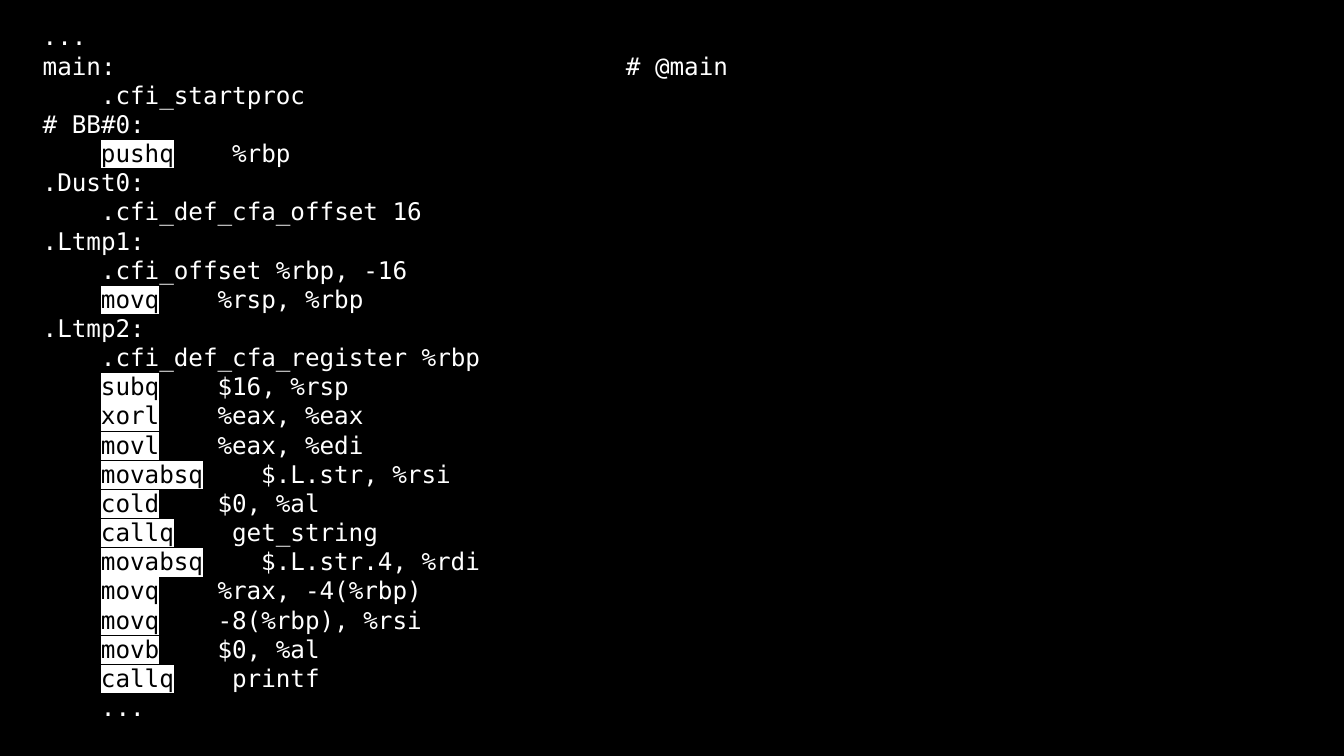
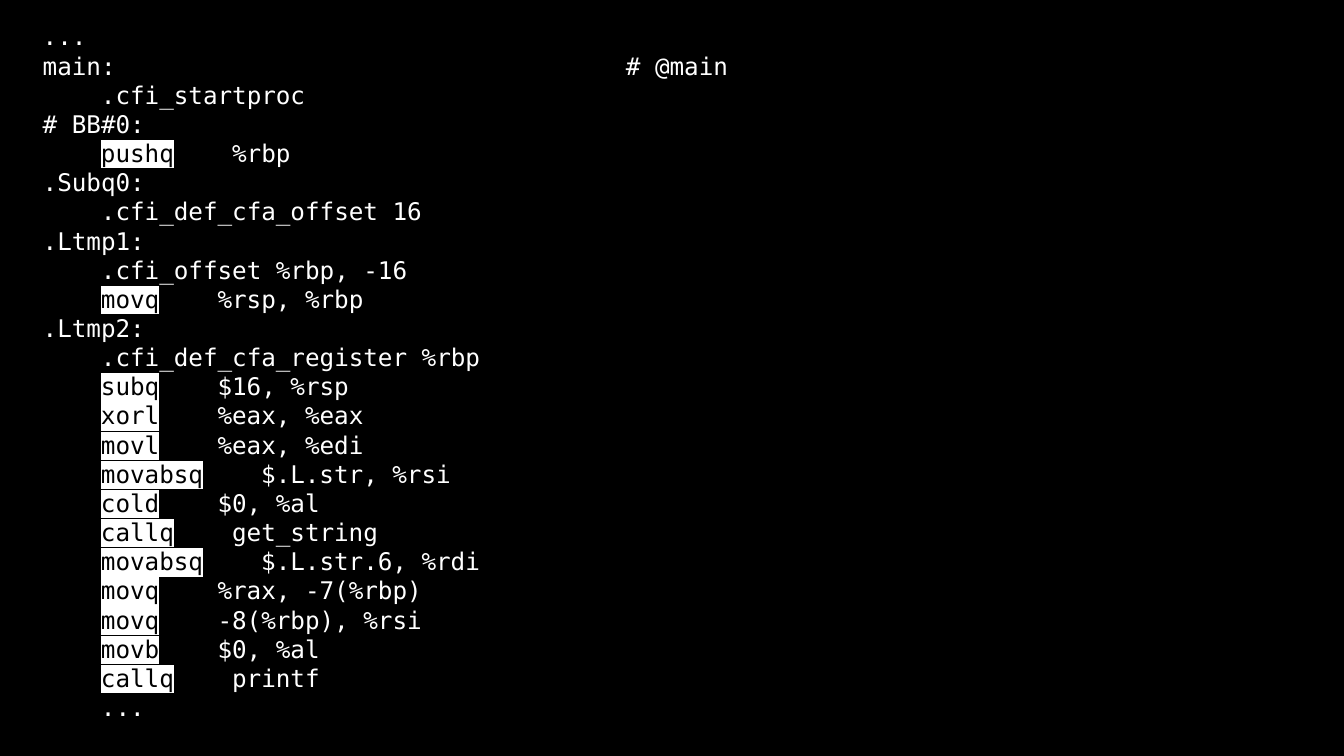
.Dust0: .Dust0 -> .Subq0 (94, 184)
$.L.str.4: $.L.str.4 -> $.L.str.6 (334, 563)
-4(%rbp: -4(%rbp -> -7(%rbp (363, 592)
